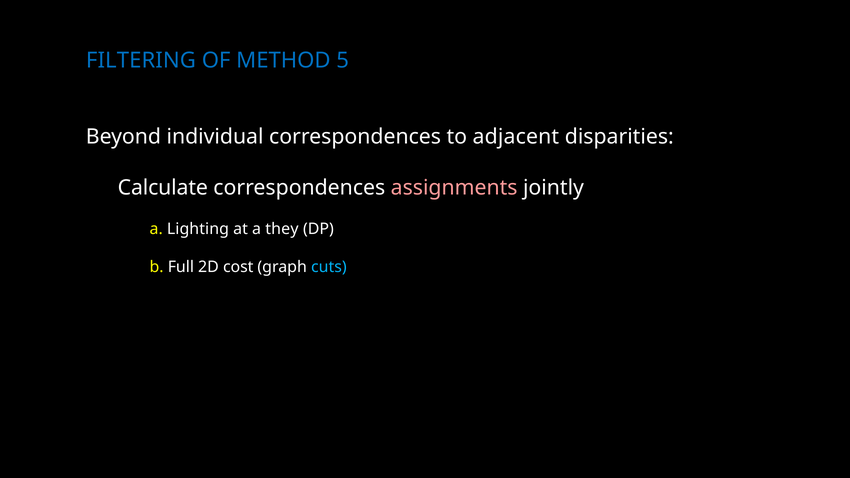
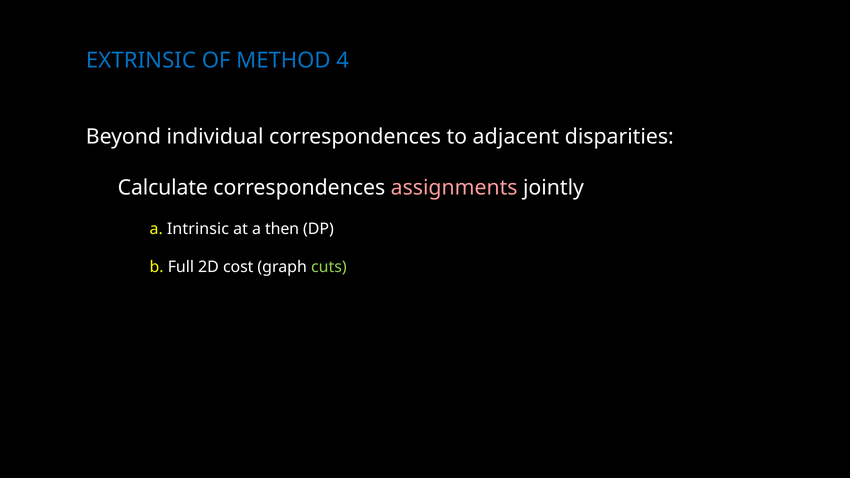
FILTERING: FILTERING -> EXTRINSIC (141, 60)
5: 5 -> 4 (343, 60)
Lighting: Lighting -> Intrinsic (198, 229)
they: they -> then (282, 229)
cuts colour: light blue -> light green (329, 267)
